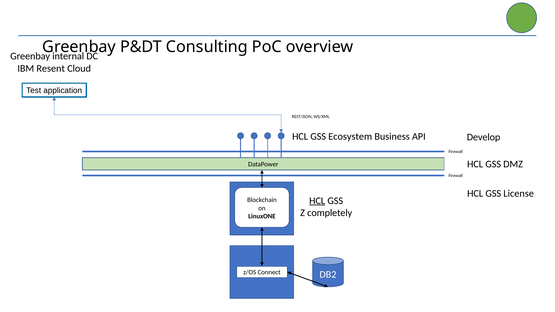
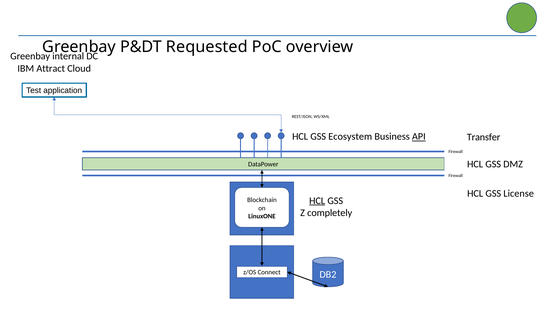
Consulting: Consulting -> Requested (207, 47)
Resent: Resent -> Attract (51, 68)
API underline: none -> present (419, 137)
Develop: Develop -> Transfer (484, 137)
